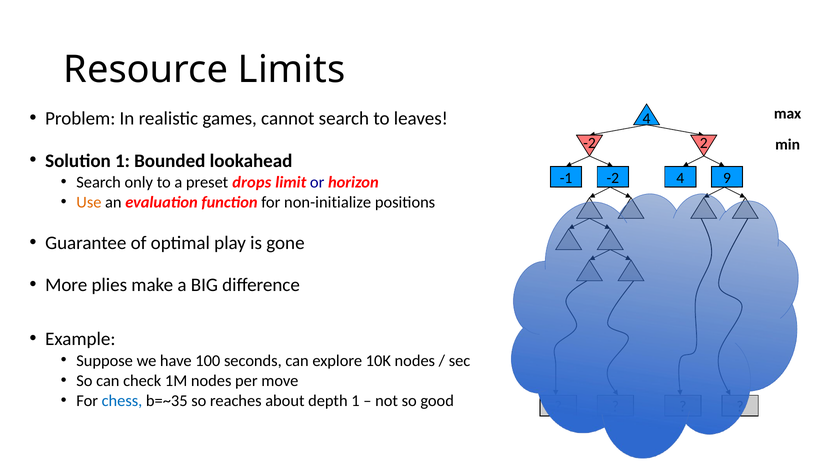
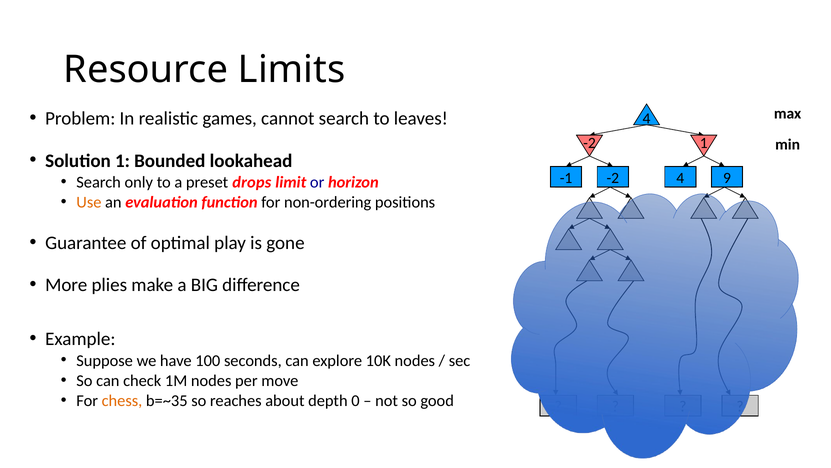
-2 2: 2 -> 1 (704, 143)
non-initialize: non-initialize -> non-ordering (328, 202)
chess colour: blue -> orange (122, 400)
depth 1: 1 -> 0 (356, 400)
